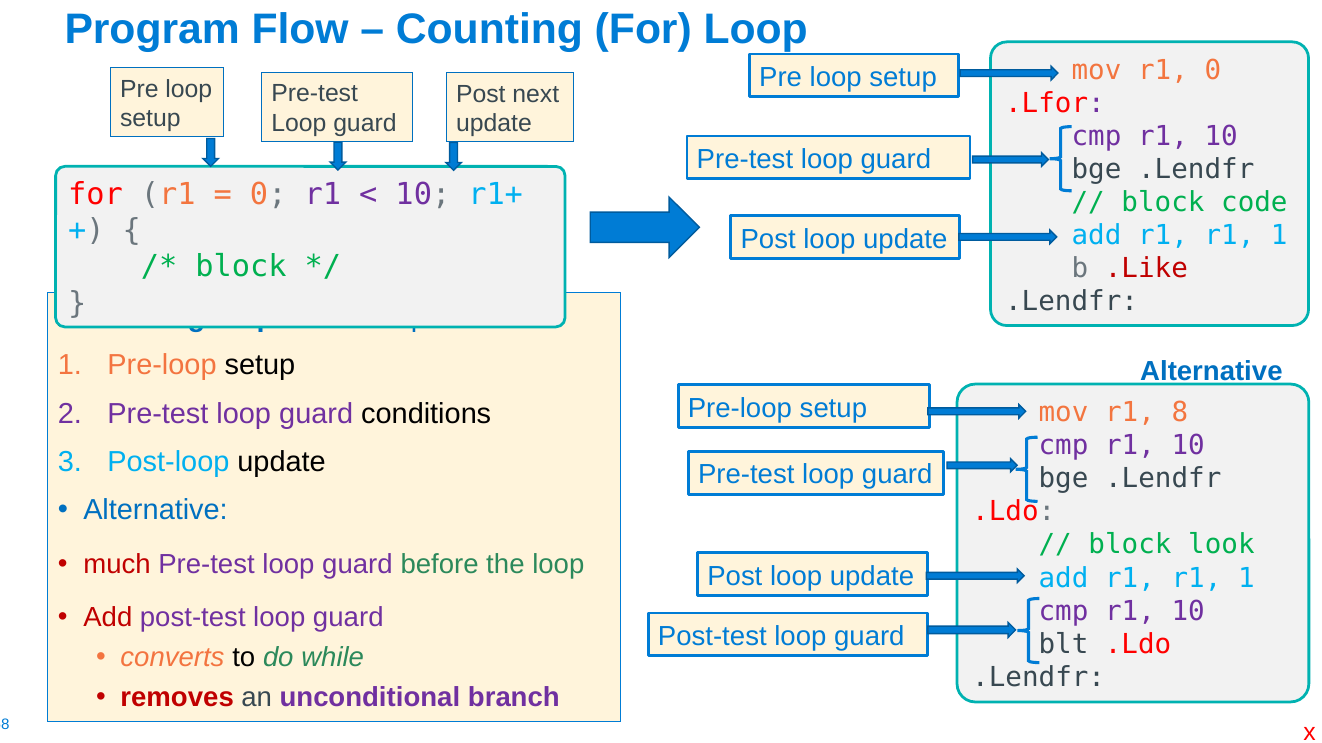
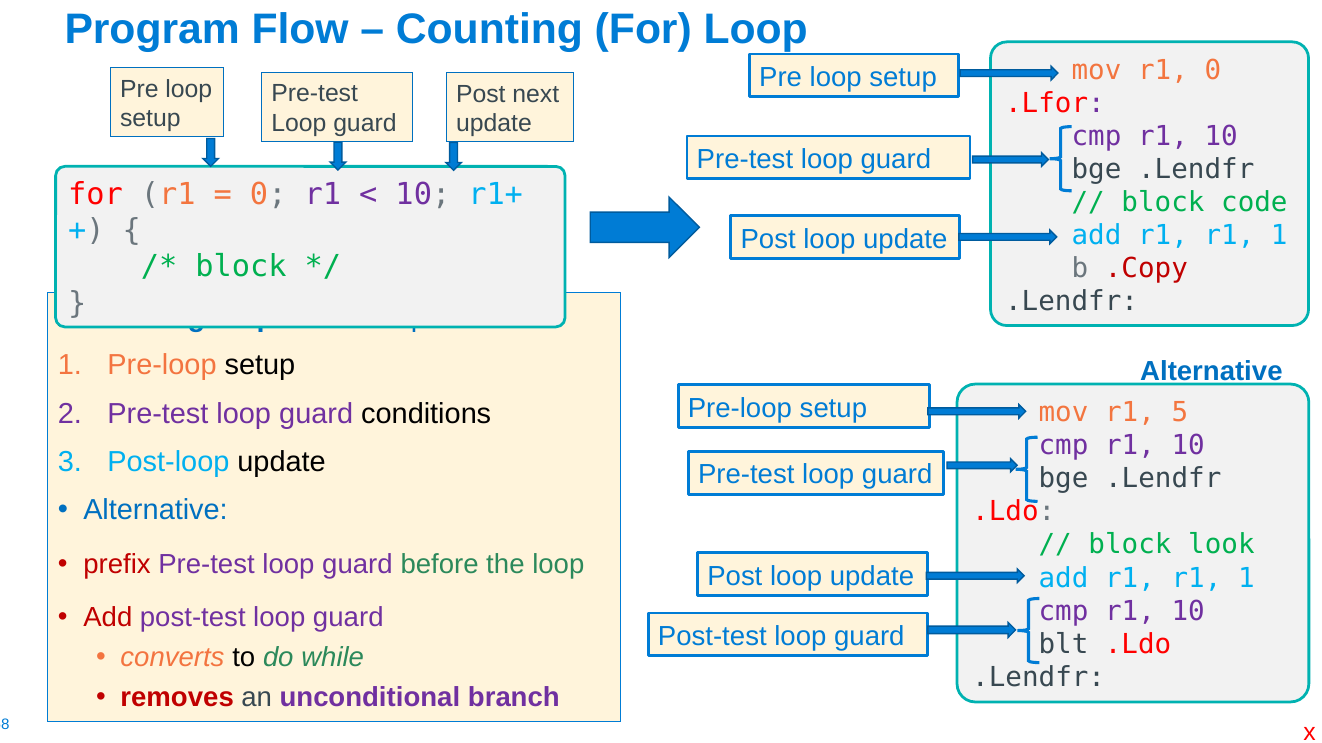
.Like: .Like -> .Copy (1146, 268)
8: 8 -> 5 (1180, 413)
much: much -> prefix (117, 565)
